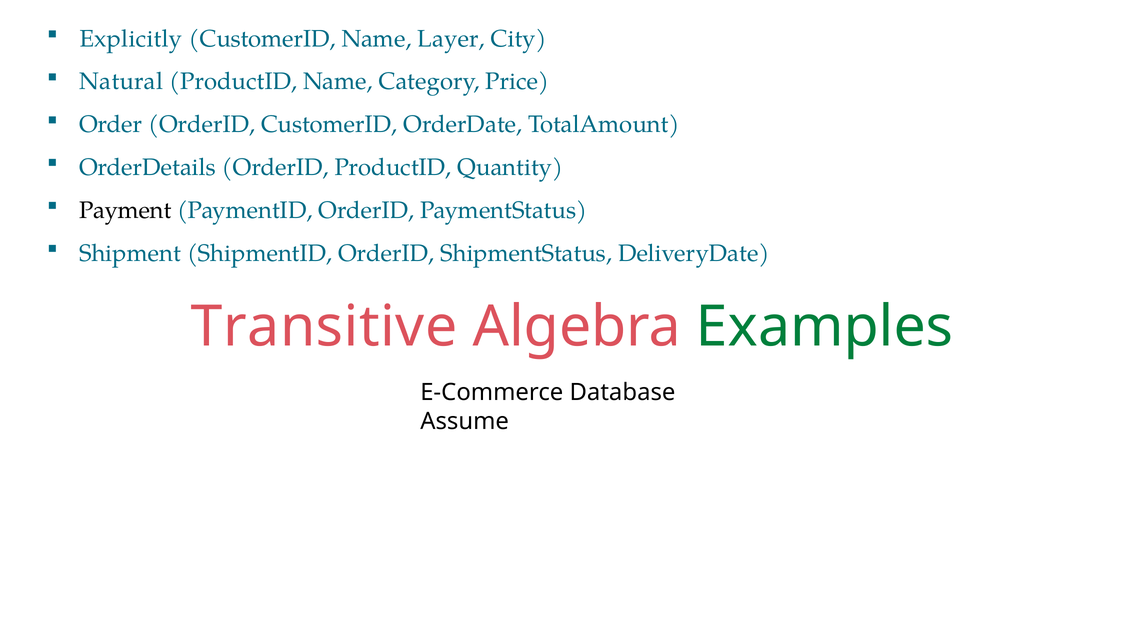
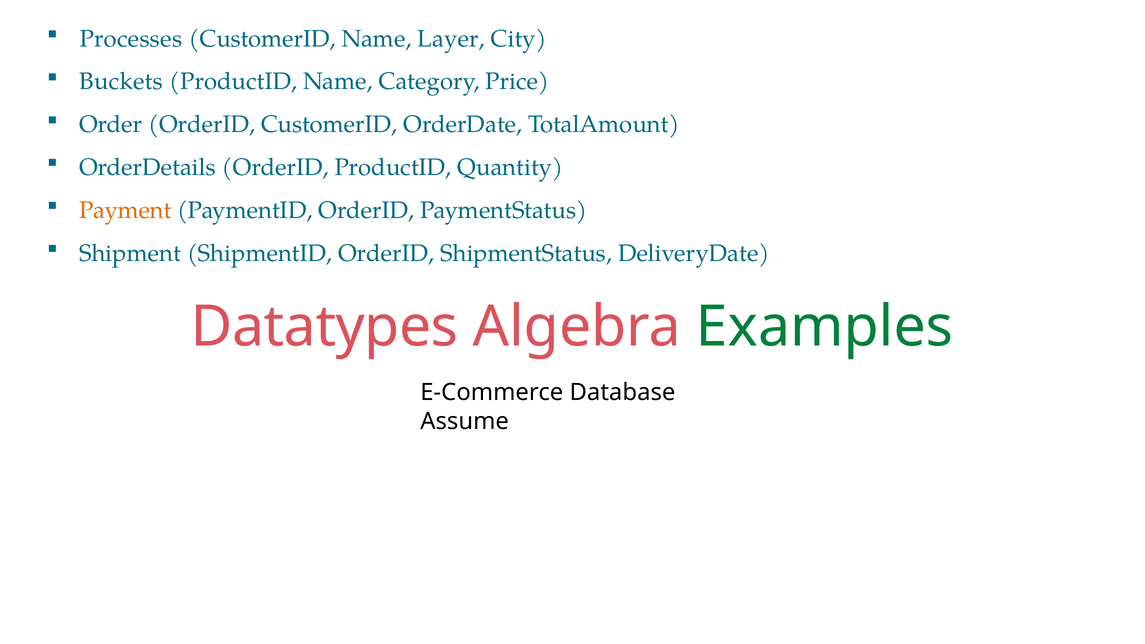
Explicitly: Explicitly -> Processes (131, 39)
Natural: Natural -> Buckets (121, 82)
Payment colour: black -> orange (125, 210)
Transitive: Transitive -> Datatypes (325, 327)
